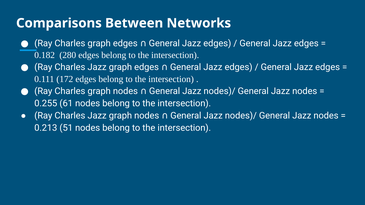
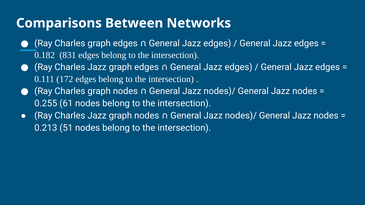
280: 280 -> 831 (68, 55)
